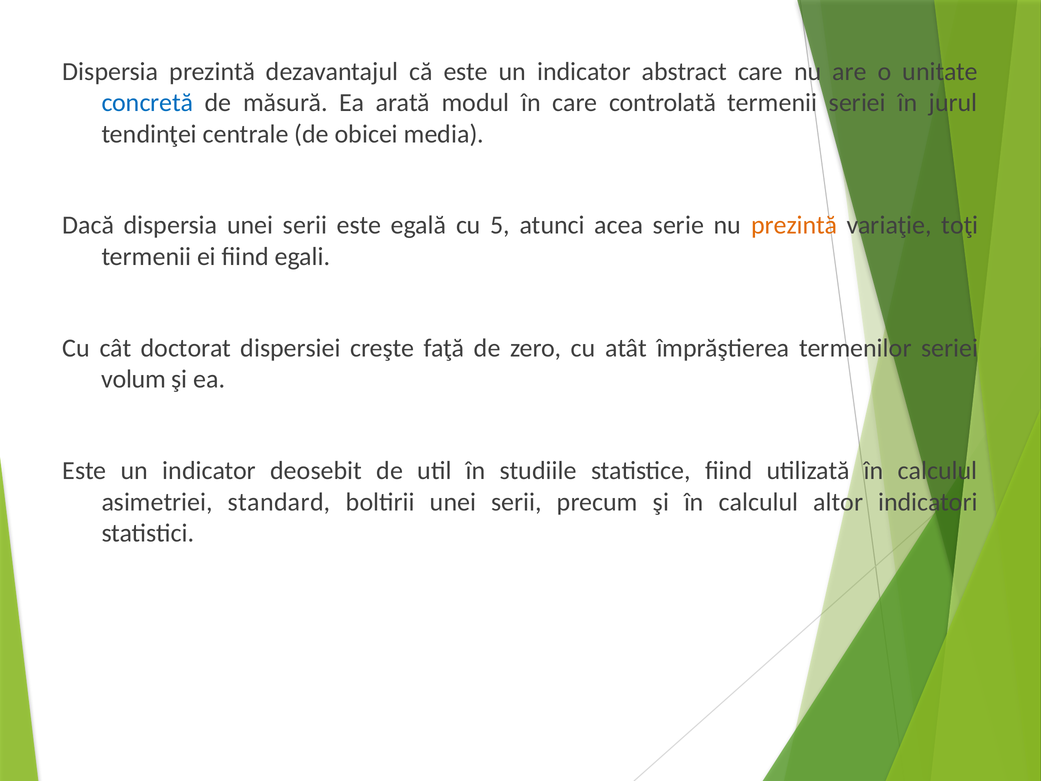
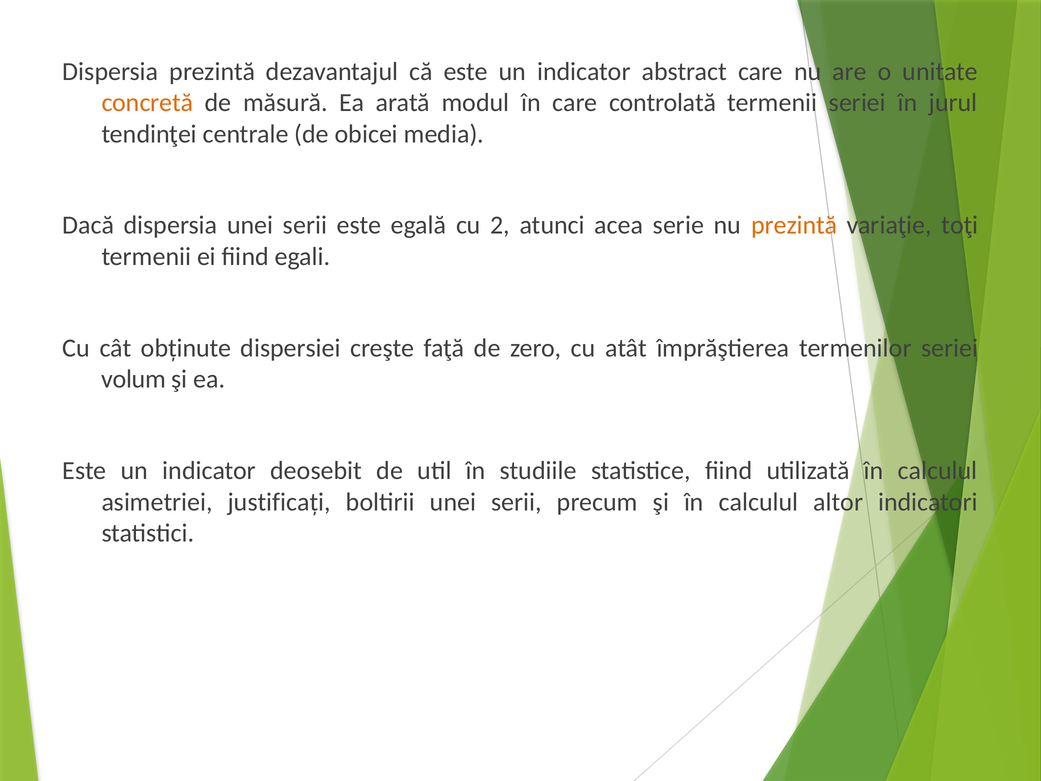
concretă colour: blue -> orange (147, 103)
5: 5 -> 2 (500, 225)
doctorat: doctorat -> obținute (186, 348)
standard: standard -> justificați (279, 502)
